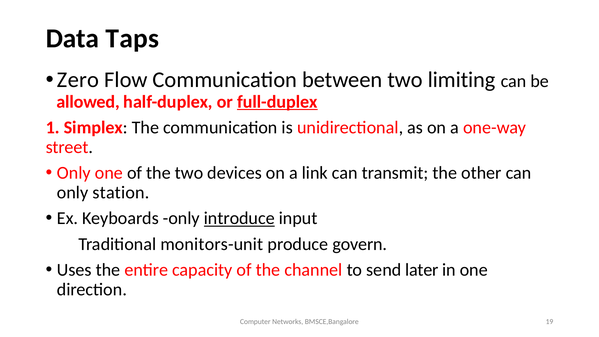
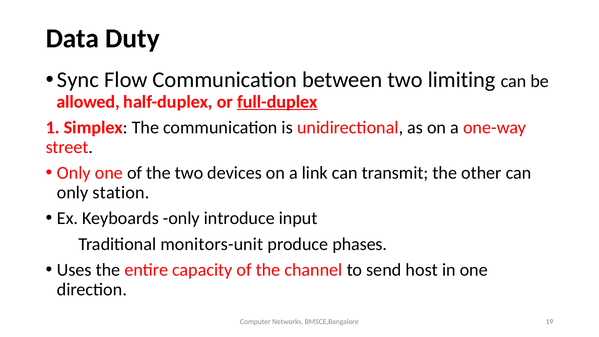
Taps: Taps -> Duty (132, 38)
Zero: Zero -> Sync (78, 80)
introduce underline: present -> none (239, 218)
govern: govern -> phases (360, 244)
later: later -> host (422, 270)
